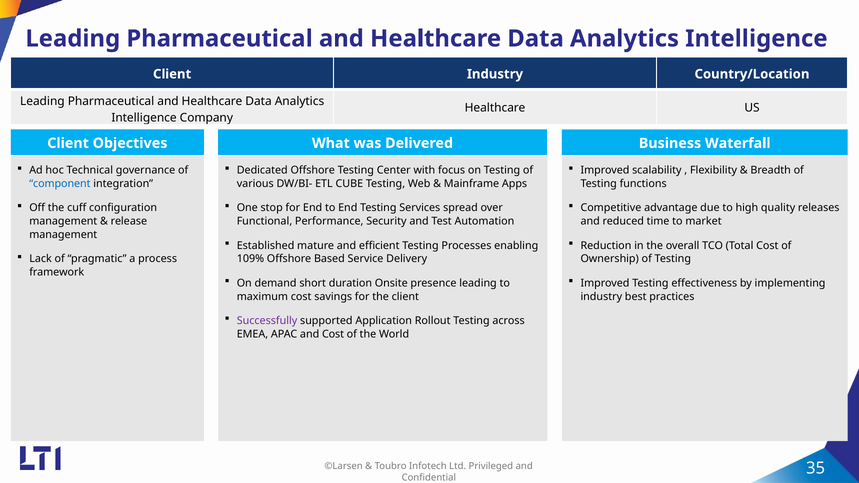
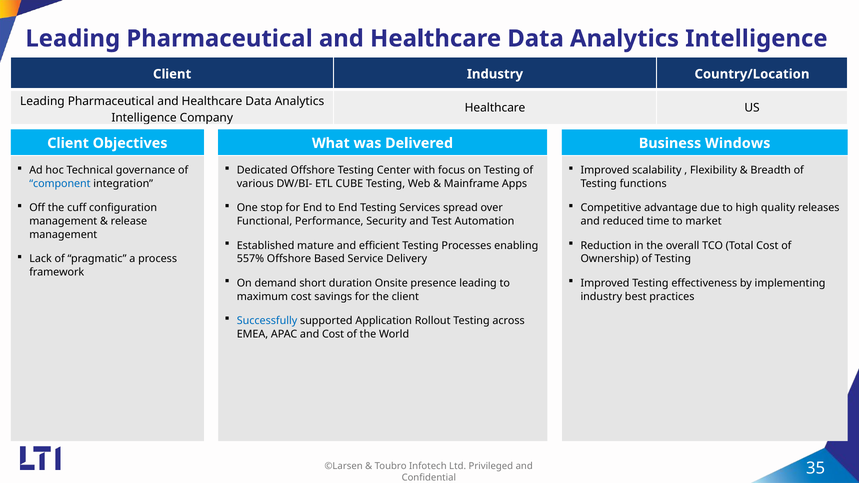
Waterfall: Waterfall -> Windows (738, 143)
109%: 109% -> 557% (250, 259)
Successfully colour: purple -> blue (267, 321)
